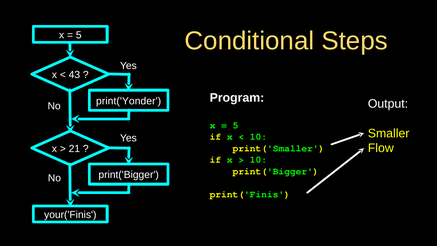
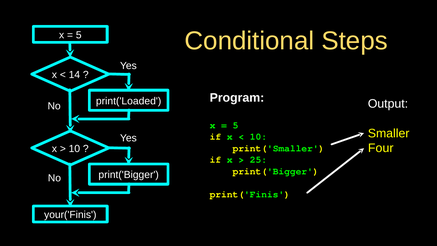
43: 43 -> 14 (74, 75)
print('Yonder: print('Yonder -> print('Loaded (129, 101)
Flow: Flow -> Four (381, 148)
21: 21 -> 10 (74, 149)
10: 10 -> 25 (258, 160)
